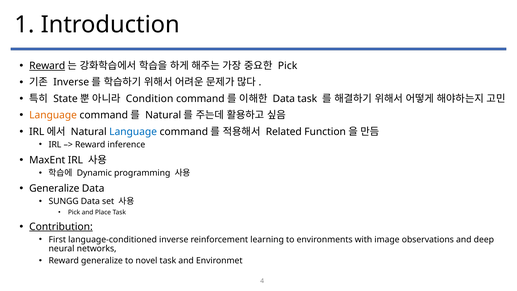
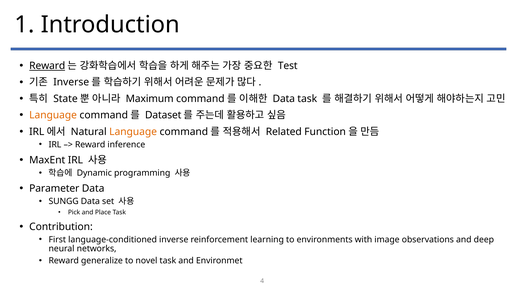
Pick: Pick -> Test (288, 66)
Condition: Condition -> Maximum (150, 99)
Natural: Natural -> Dataset (163, 115)
Language colour: blue -> orange (133, 132)
Generalize: Generalize -> Parameter (54, 188)
Contribution underline: present -> none (61, 226)
